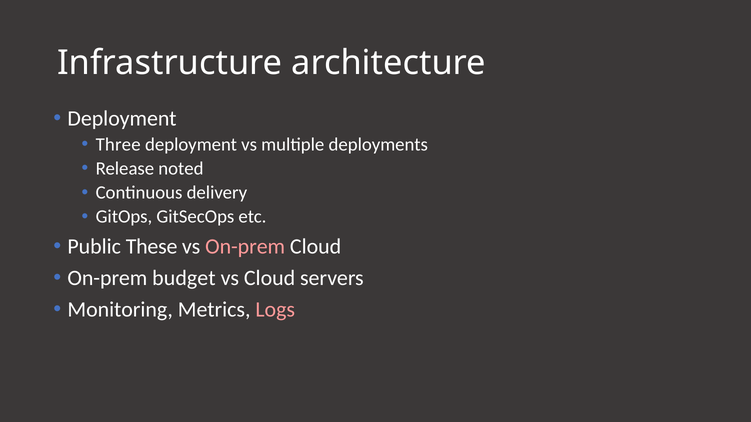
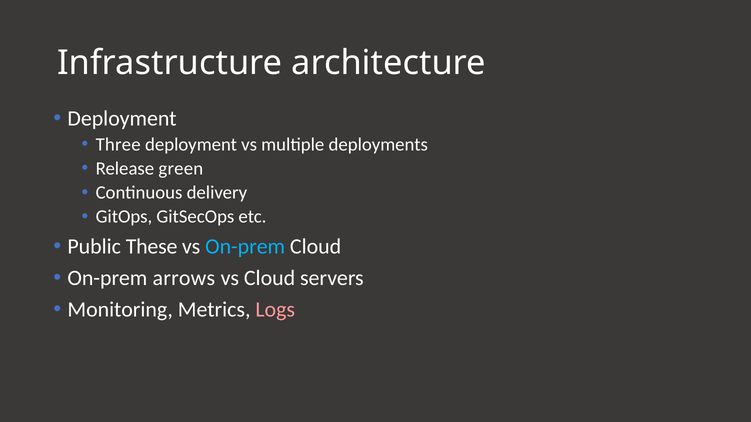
noted: noted -> green (181, 169)
On-prem colour: pink -> light blue (245, 247)
budget: budget -> arrows (184, 278)
